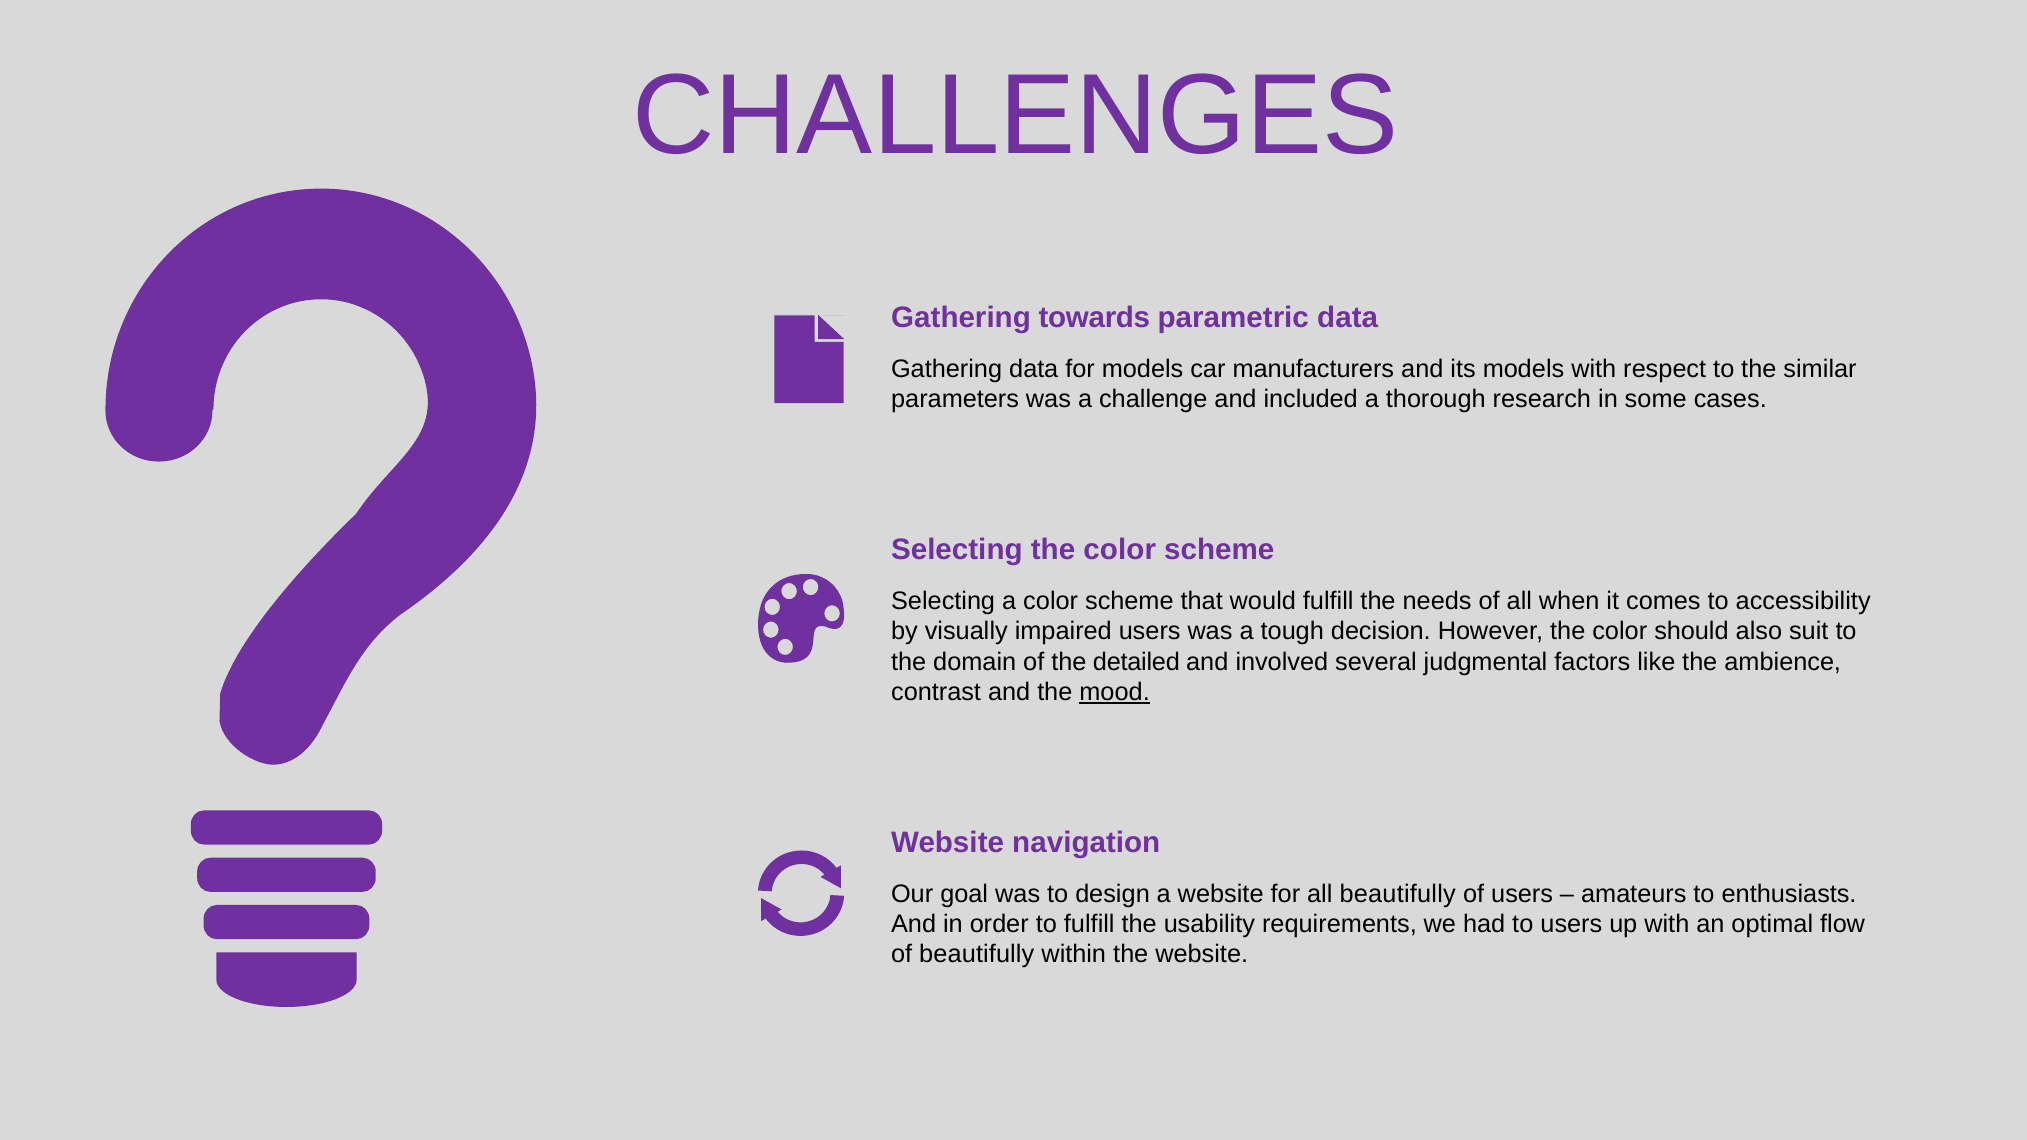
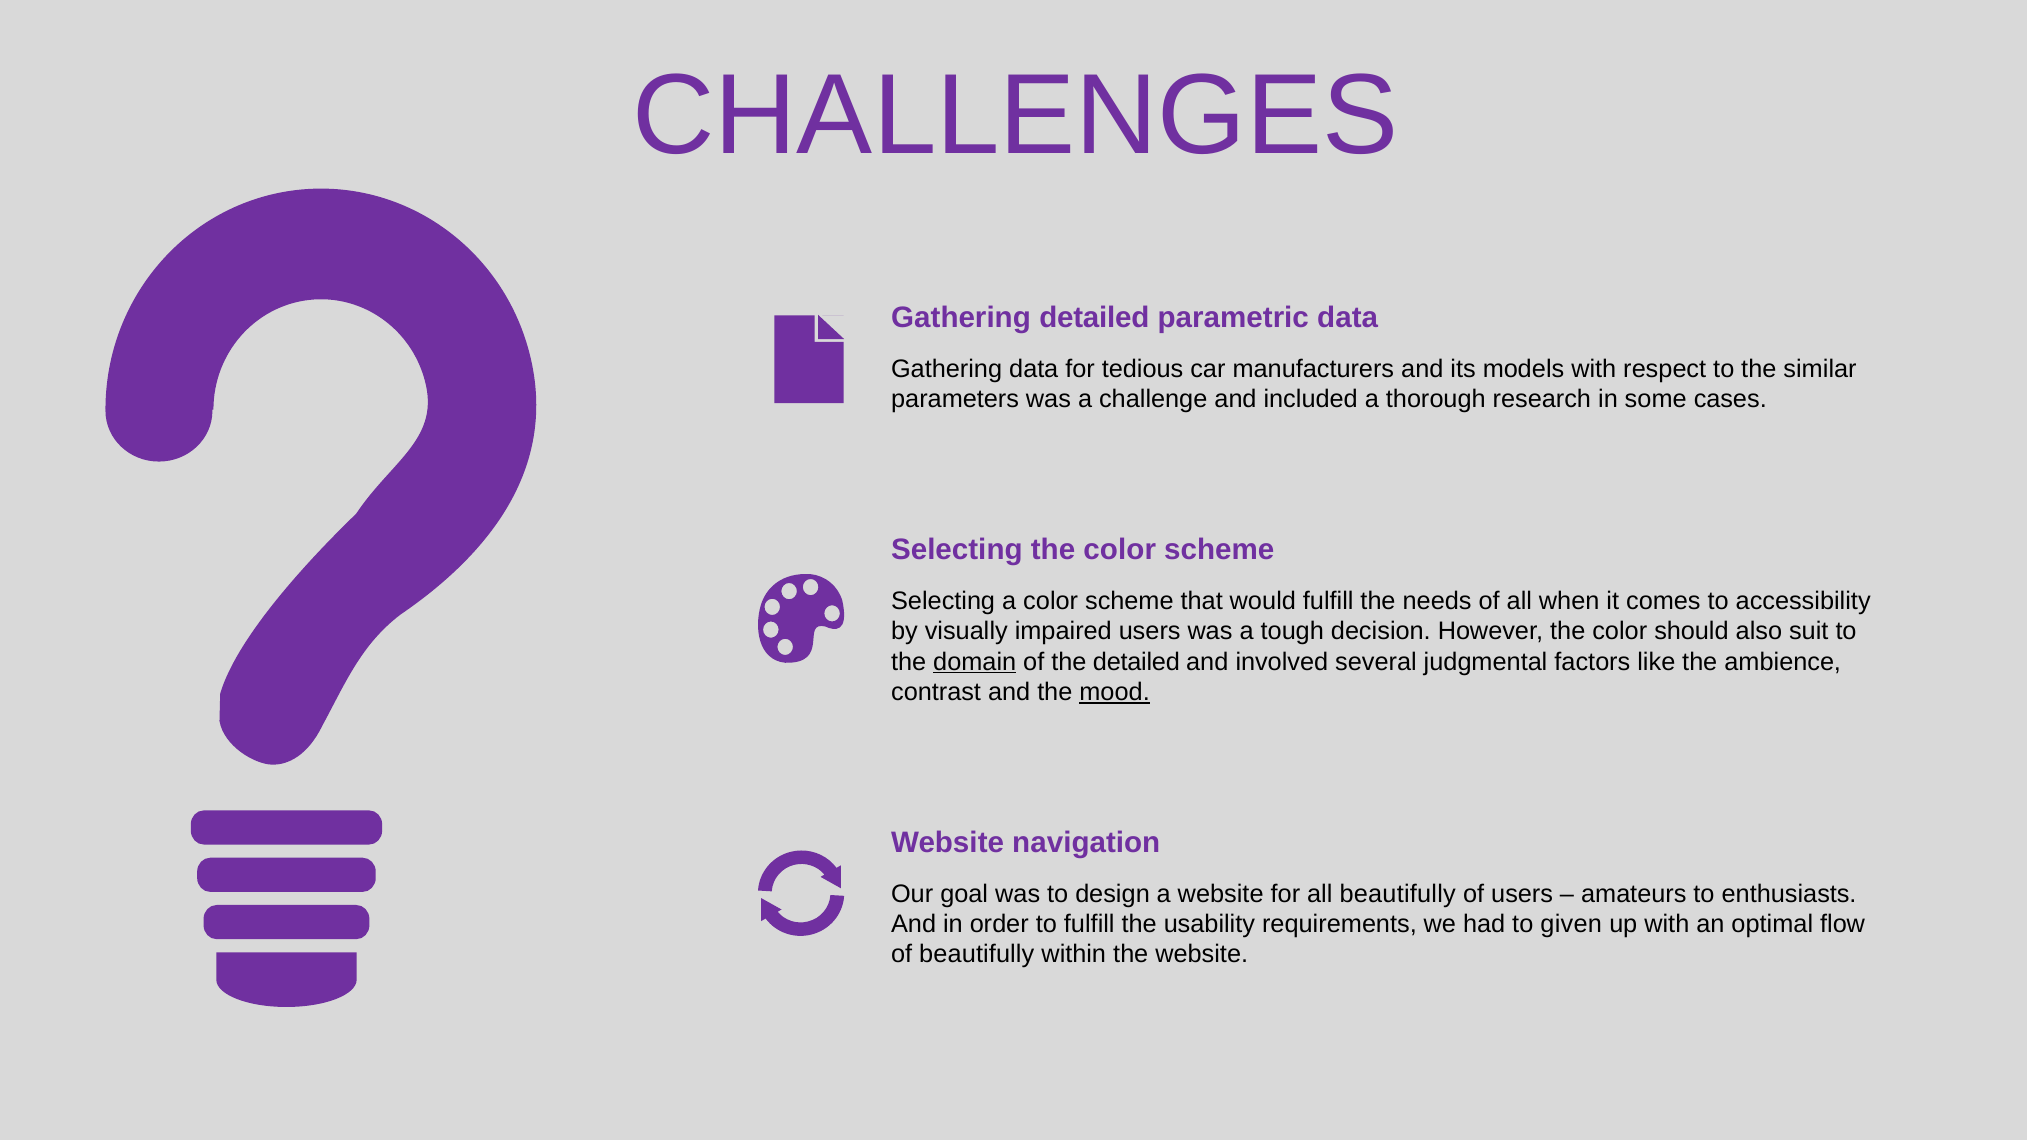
Gathering towards: towards -> detailed (1094, 318)
for models: models -> tedious (1143, 369)
domain underline: none -> present (975, 662)
to users: users -> given (1571, 924)
